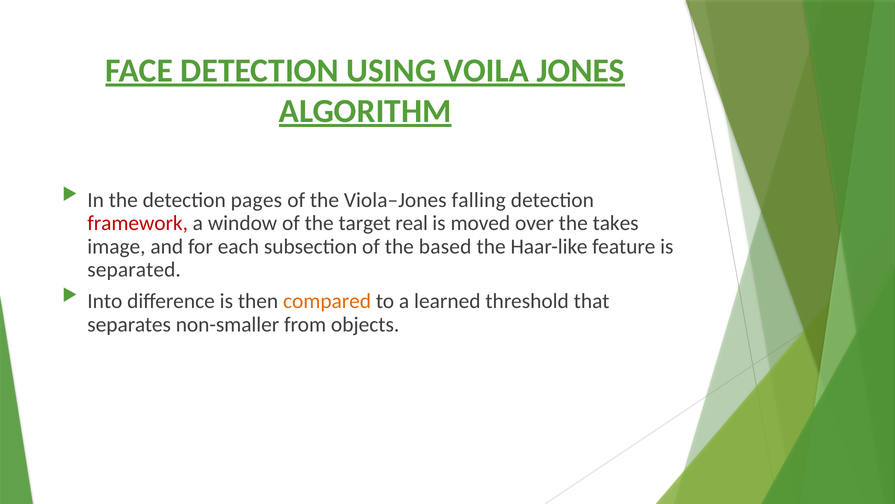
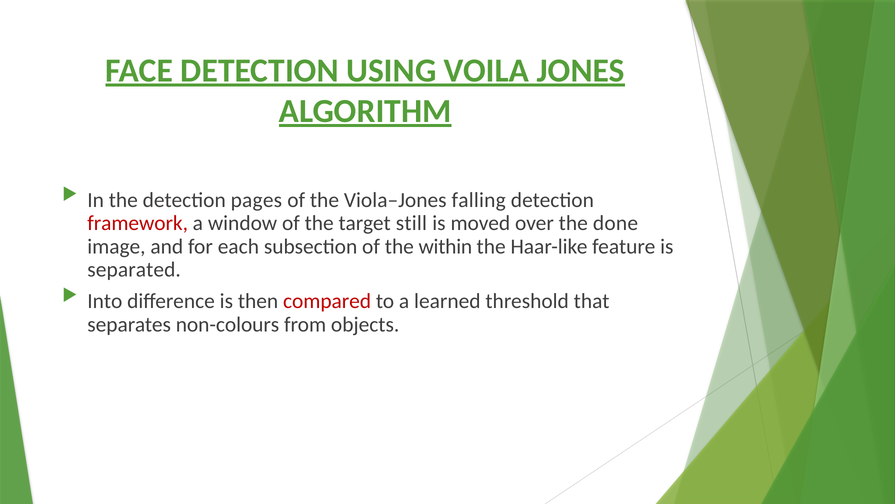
real: real -> still (411, 223)
takes: takes -> done (615, 223)
based: based -> within (445, 246)
compared colour: orange -> red (327, 301)
non-smaller: non-smaller -> non-colours (228, 324)
